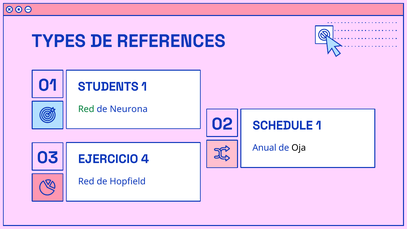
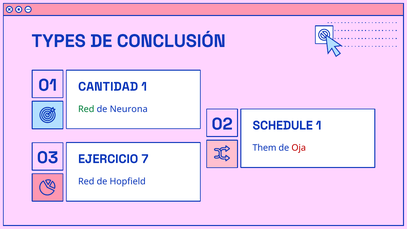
REFERENCES: REFERENCES -> CONCLUSIÓN (171, 41)
STUDENTS: STUDENTS -> CANTIDAD (108, 87)
Anual: Anual -> Them (264, 148)
Oja colour: black -> red (299, 148)
4: 4 -> 7 (145, 159)
